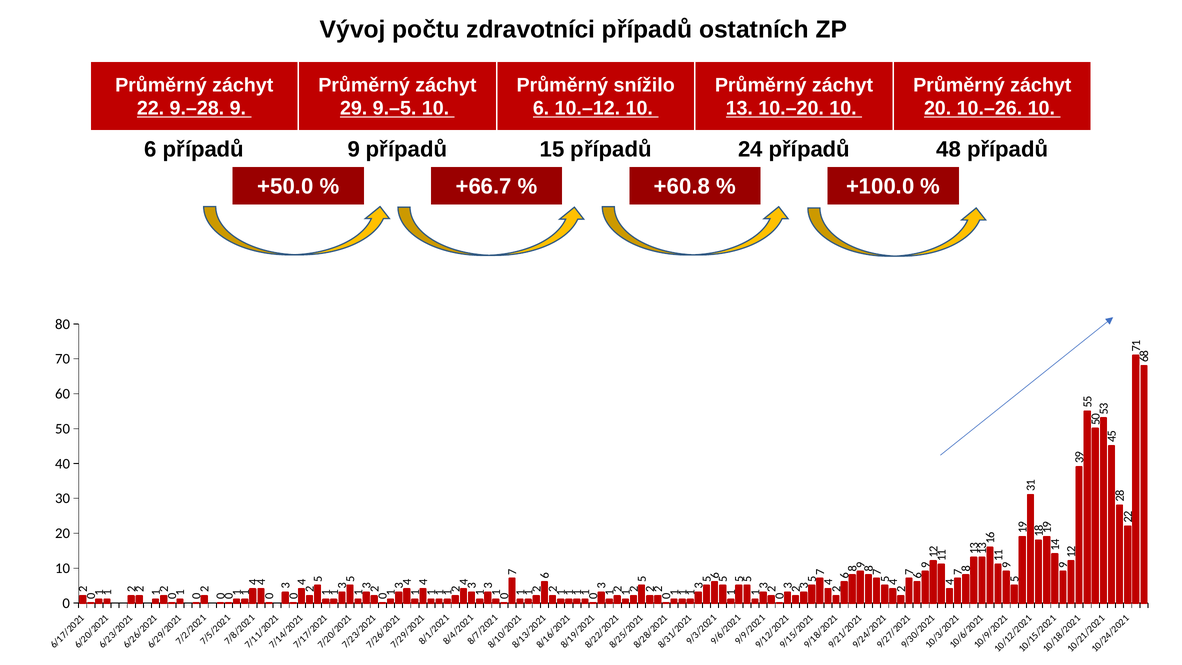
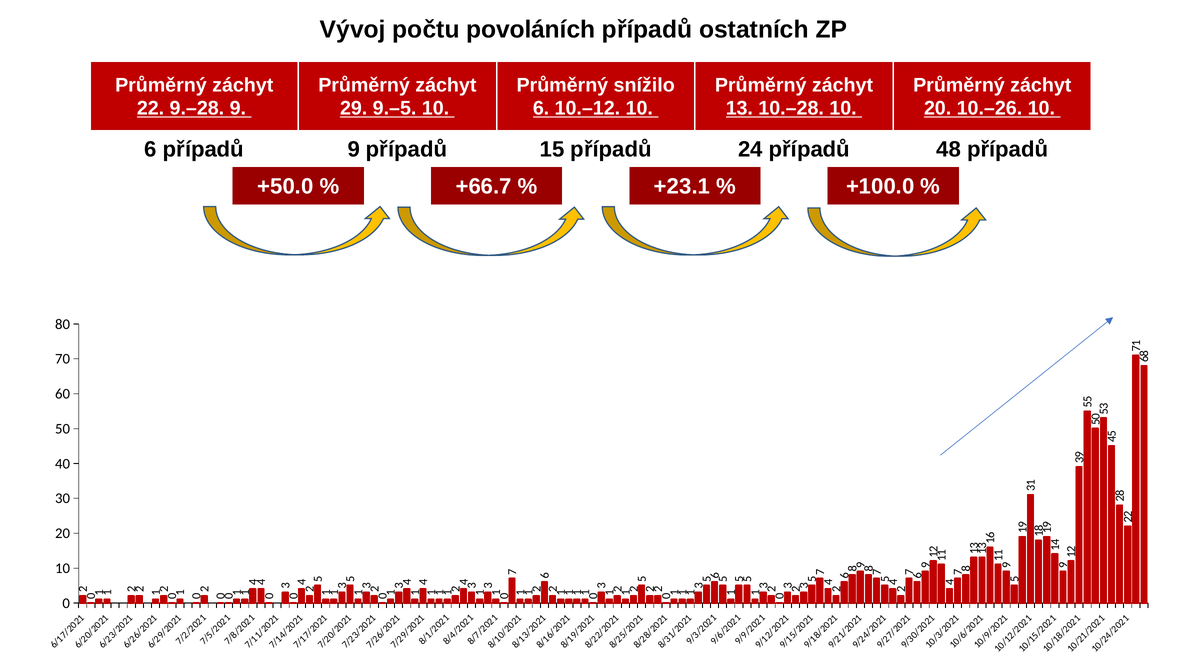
zdravotníci: zdravotníci -> povoláních (531, 29)
10.–20: 10.–20 -> 10.–28 (791, 108)
+60.8: +60.8 -> +23.1 (682, 186)
